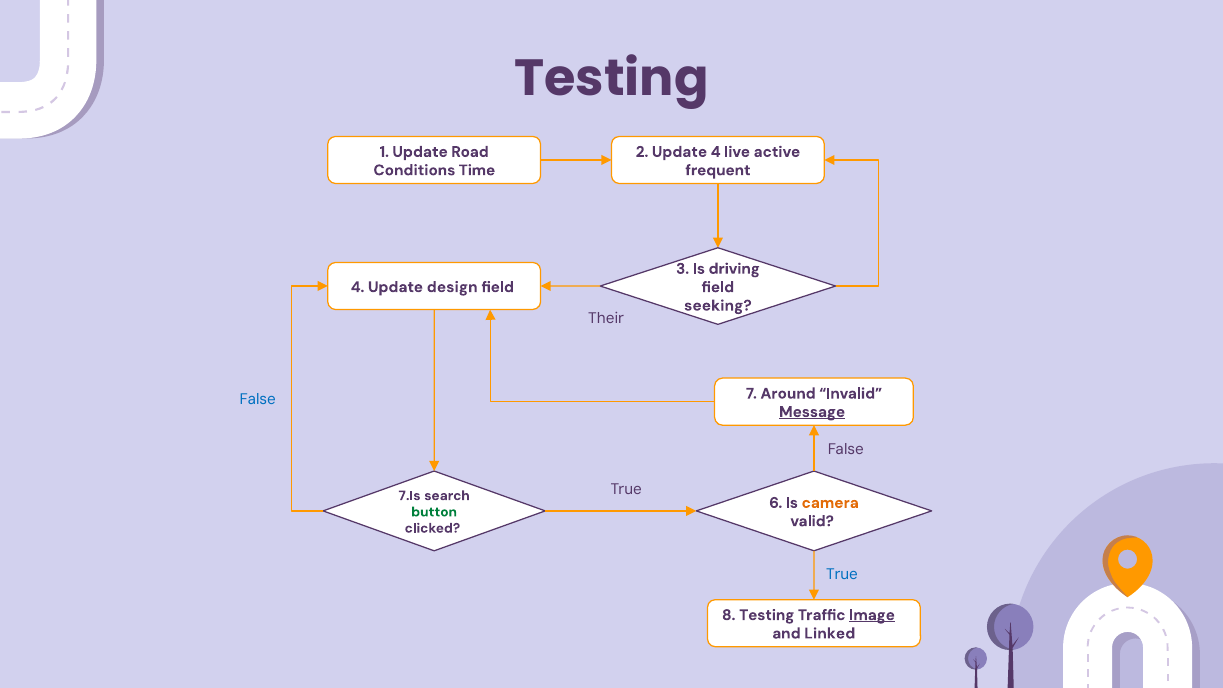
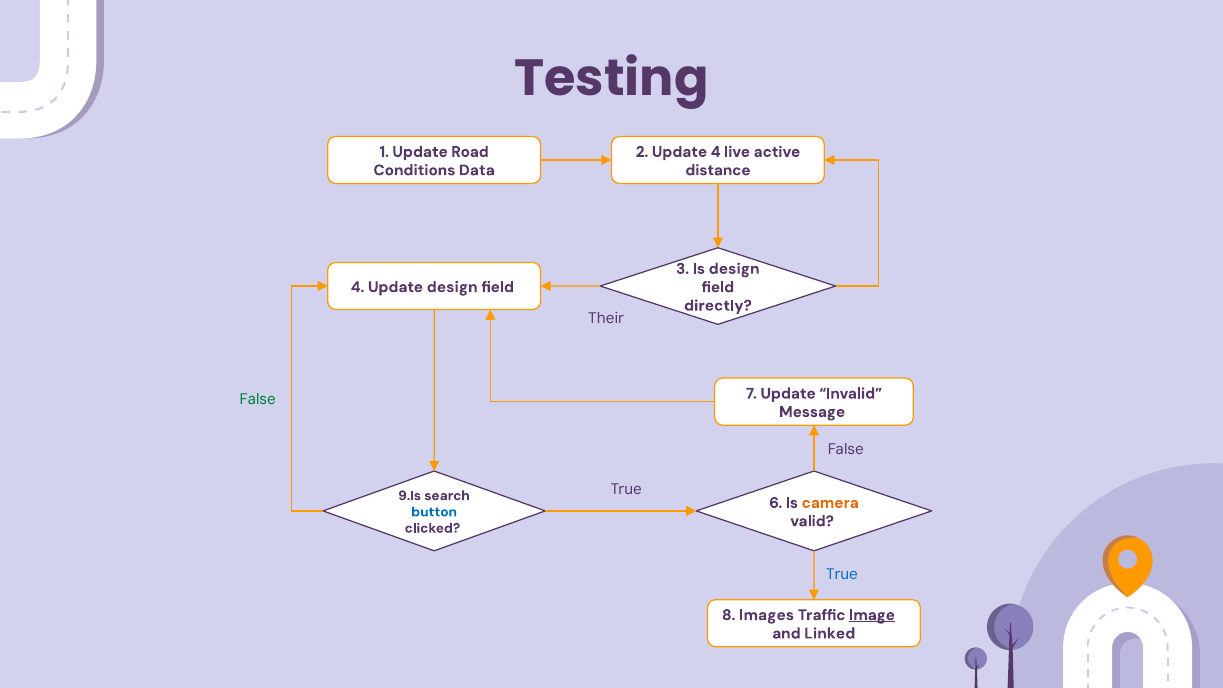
Time: Time -> Data (477, 170)
frequent: frequent -> distance (718, 170)
Is driving: driving -> design (734, 269)
seeking: seeking -> directly (718, 305)
False colour: blue -> green (258, 400)
7 Around: Around -> Update (788, 393)
Message underline: present -> none (812, 412)
7.Is: 7.Is -> 9.Is (410, 496)
button colour: green -> blue (434, 512)
8 Testing: Testing -> Images (767, 615)
